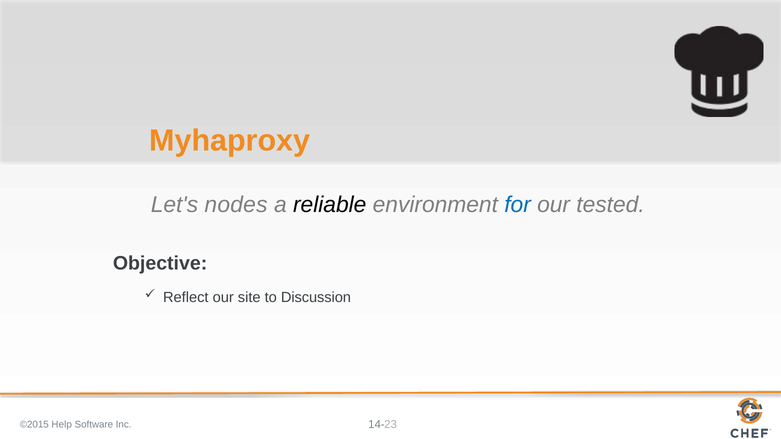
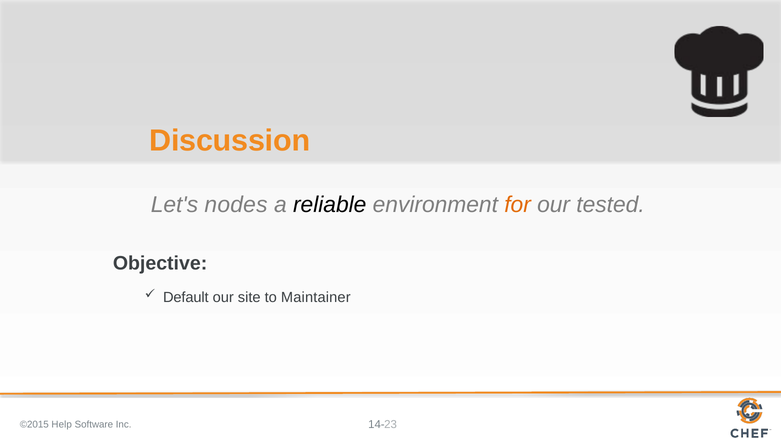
Myhaproxy: Myhaproxy -> Discussion (230, 141)
for colour: blue -> orange (518, 205)
Reflect: Reflect -> Default (186, 298)
Discussion: Discussion -> Maintainer (316, 298)
